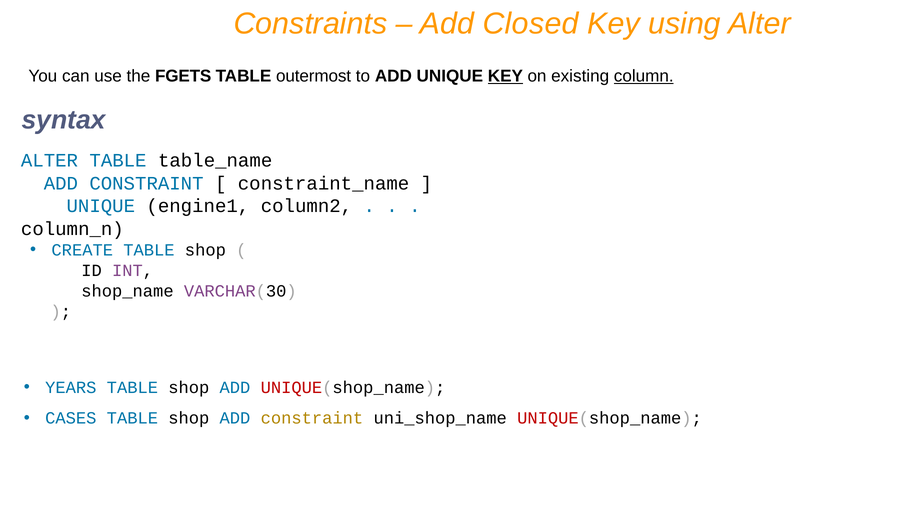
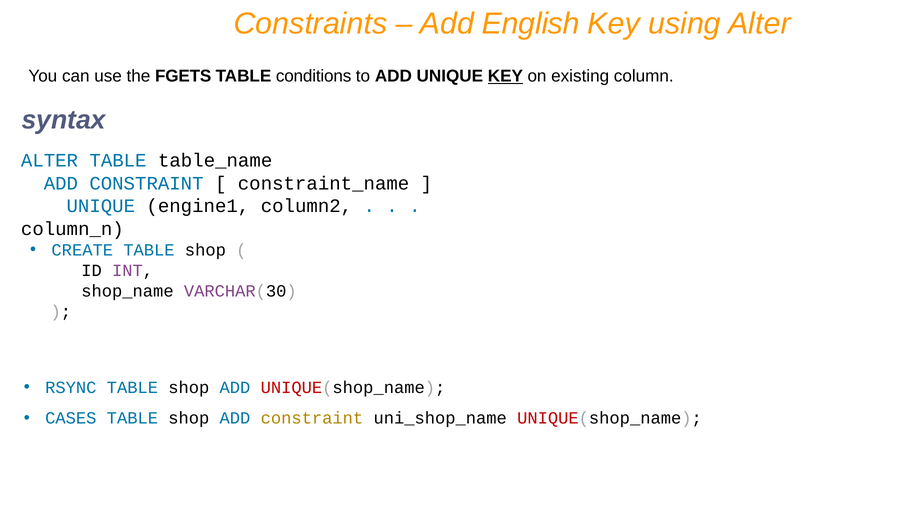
Closed: Closed -> English (531, 24)
outermost: outermost -> conditions (314, 76)
column underline: present -> none (644, 76)
YEARS: YEARS -> RSYNC (71, 387)
